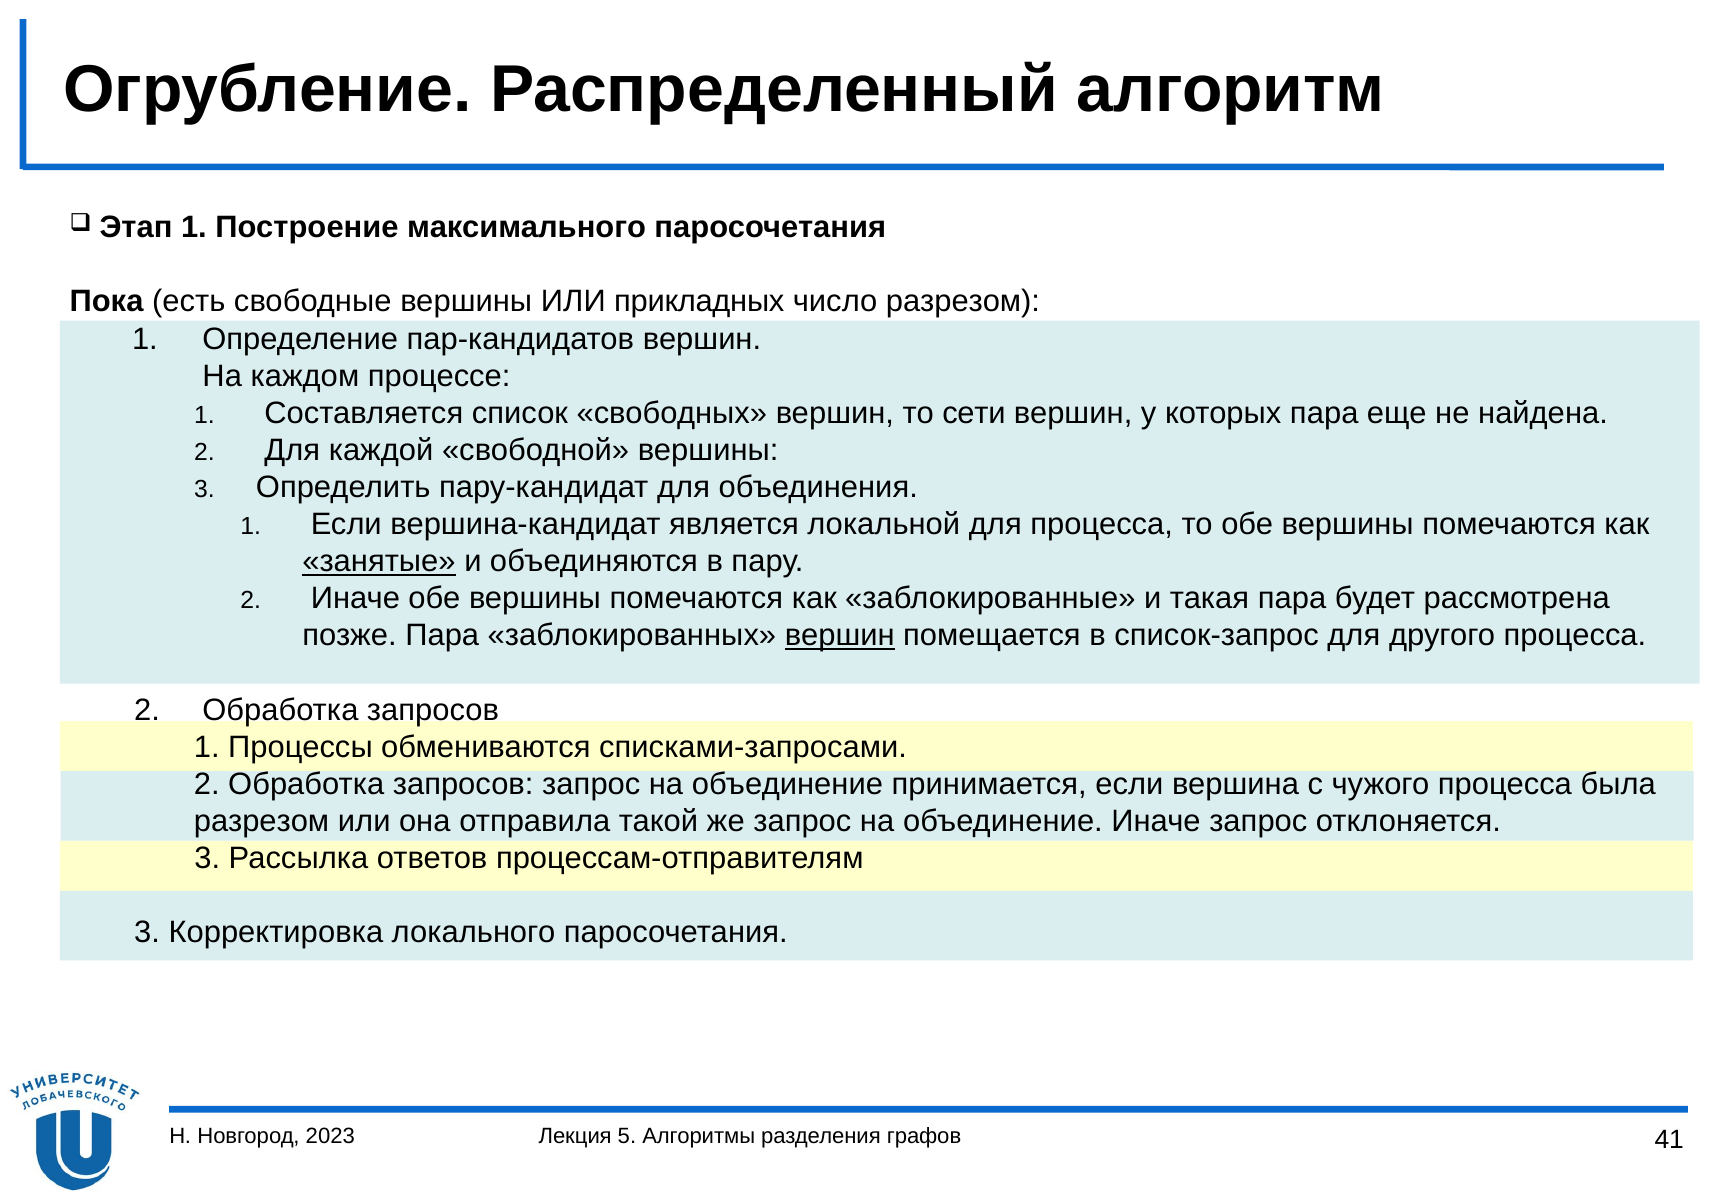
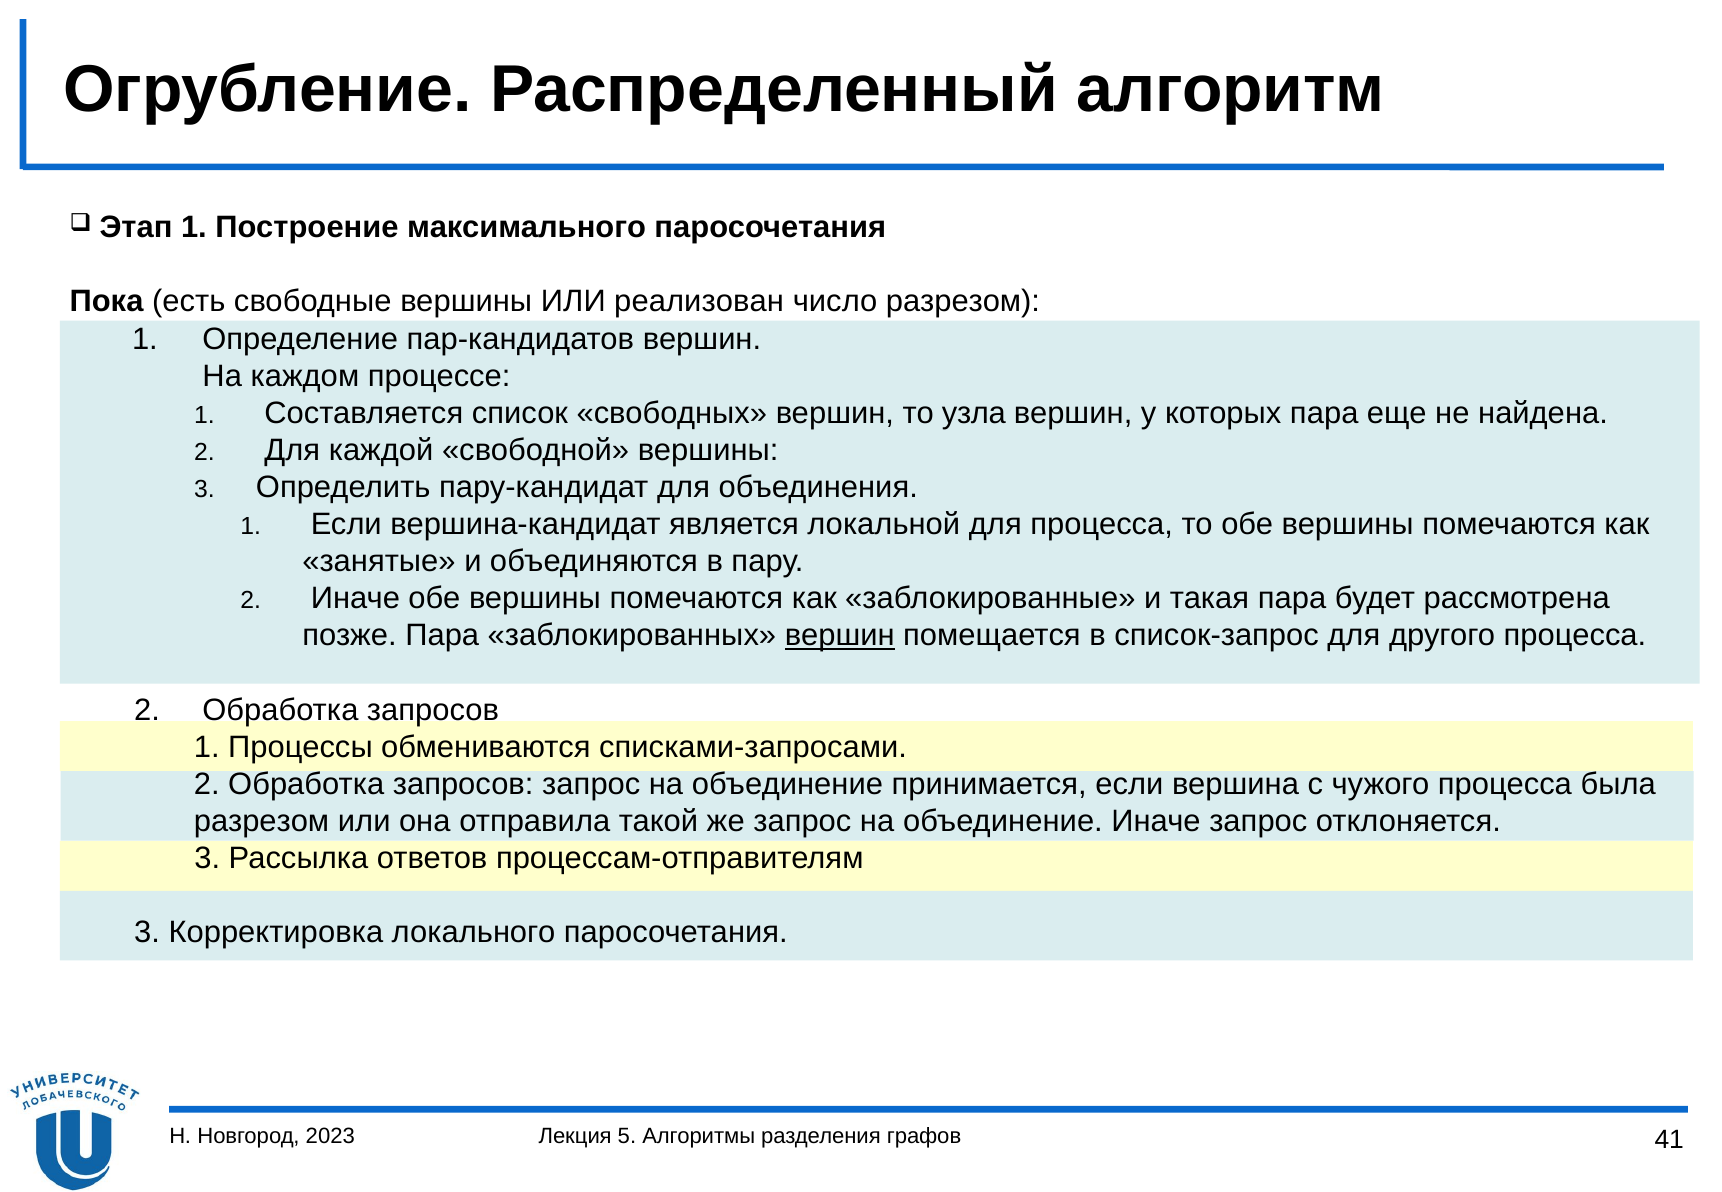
прикладных: прикладных -> реализован (699, 302)
сети: сети -> узла (974, 413)
занятые underline: present -> none (379, 562)
